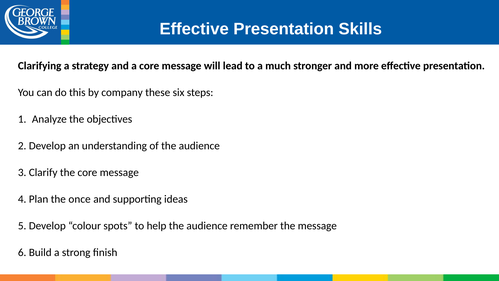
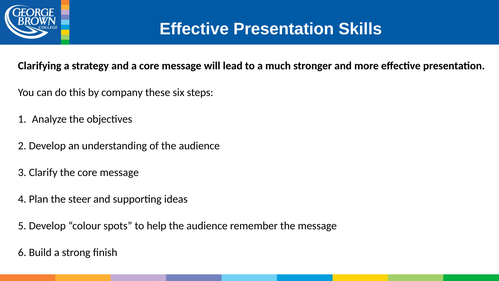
once: once -> steer (80, 199)
